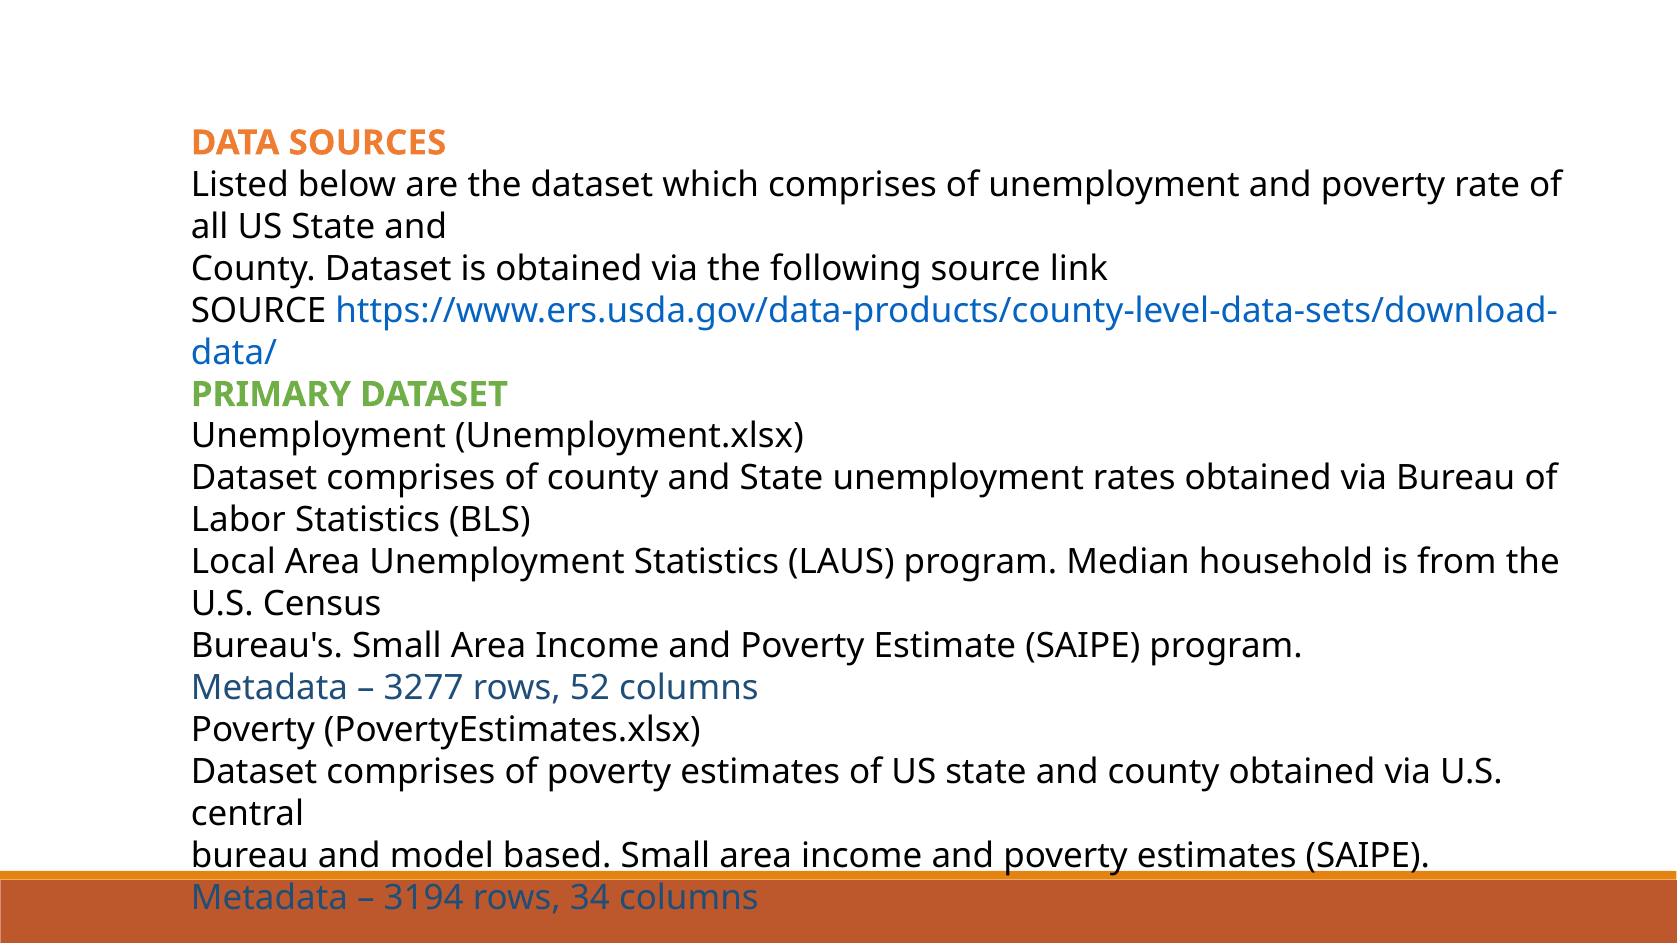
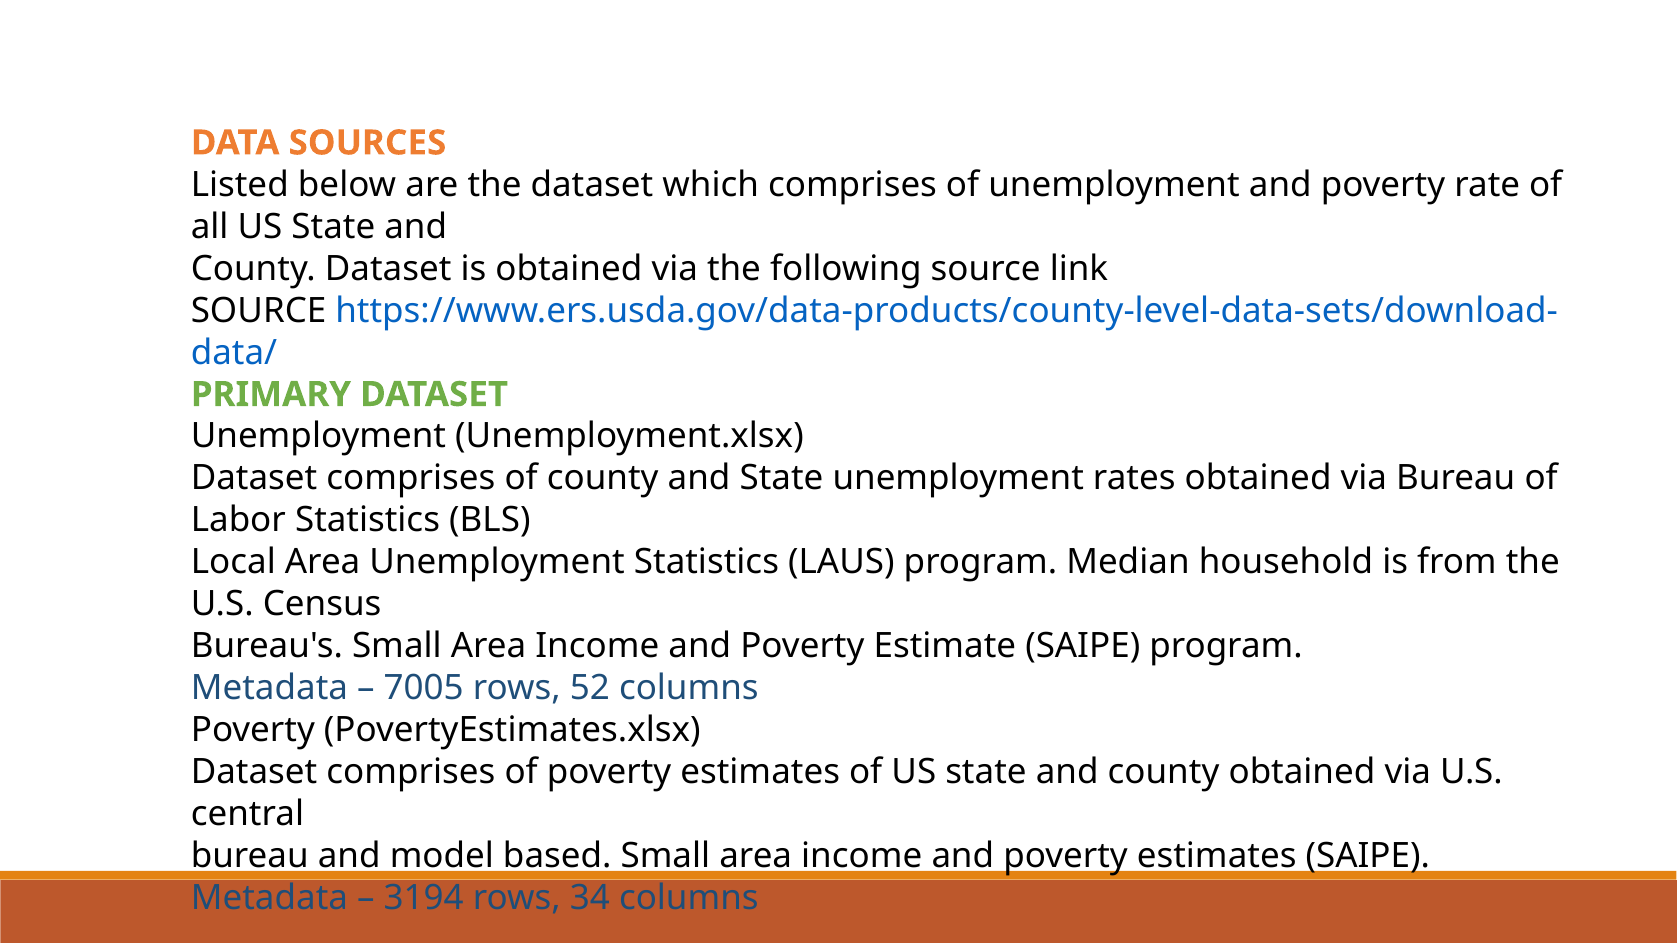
3277: 3277 -> 7005 (424, 688)
